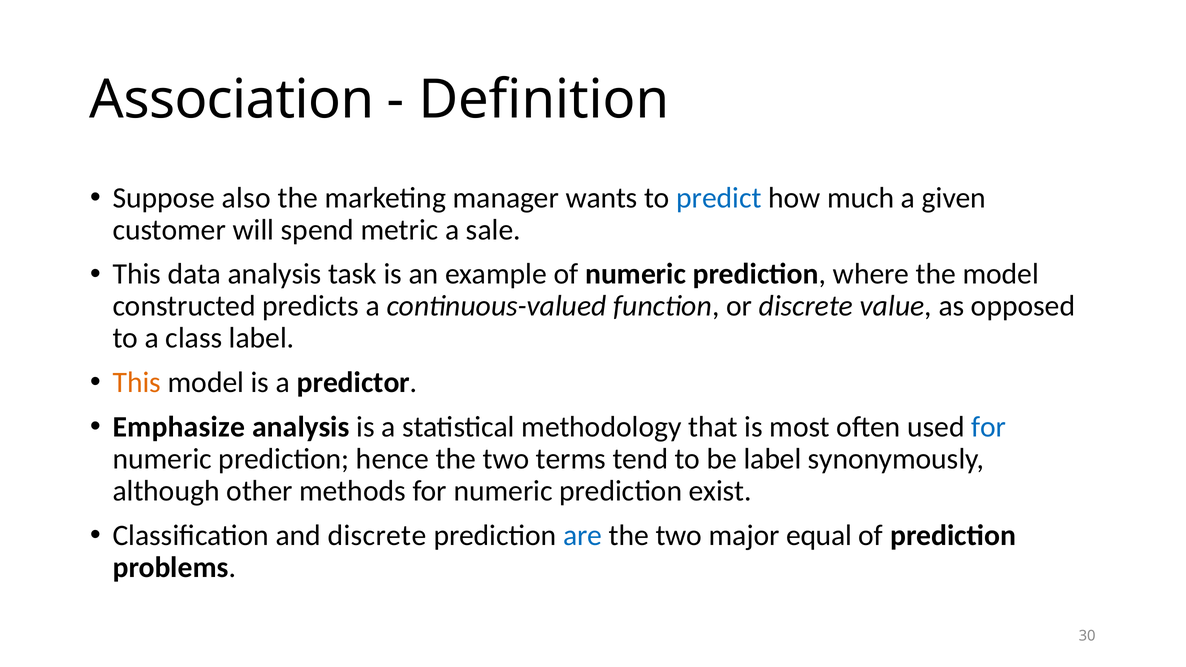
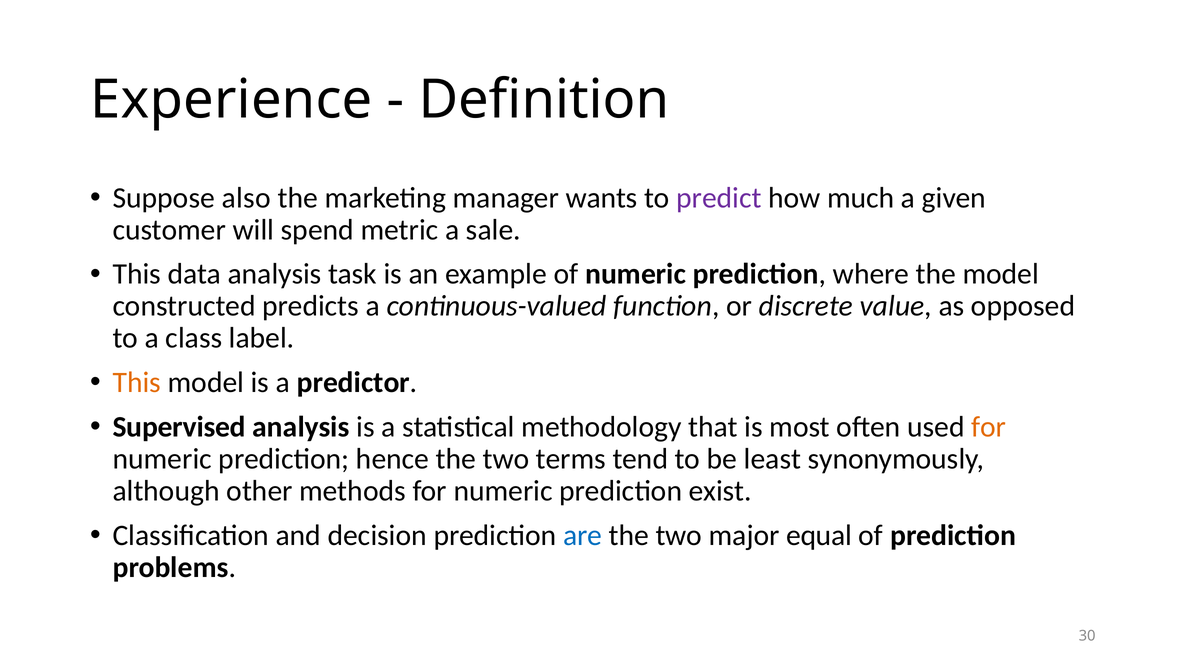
Association: Association -> Experience (232, 100)
predict colour: blue -> purple (719, 198)
Emphasize: Emphasize -> Supervised (179, 427)
for colour: blue -> orange (989, 427)
be label: label -> least (773, 459)
and discrete: discrete -> decision (377, 535)
